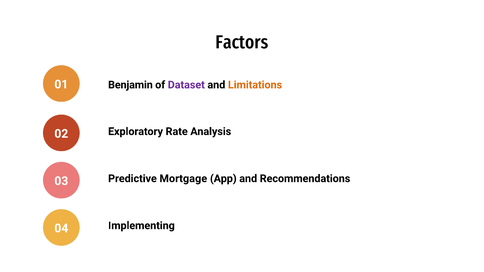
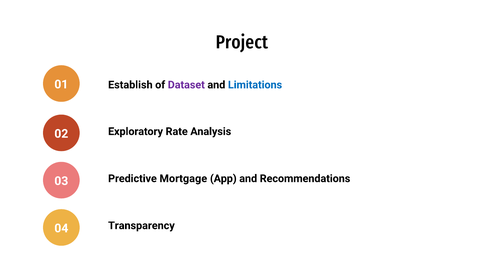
Factors: Factors -> Project (242, 42)
Benjamin: Benjamin -> Establish (130, 85)
Limitations colour: orange -> blue (255, 85)
Implementing: Implementing -> Transparency (141, 226)
